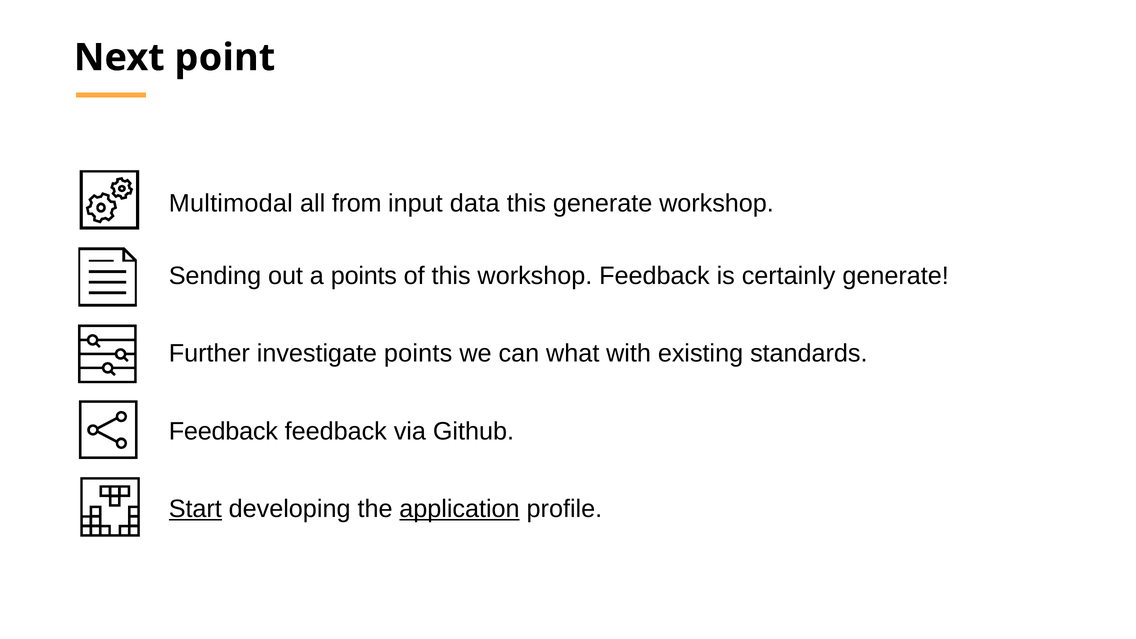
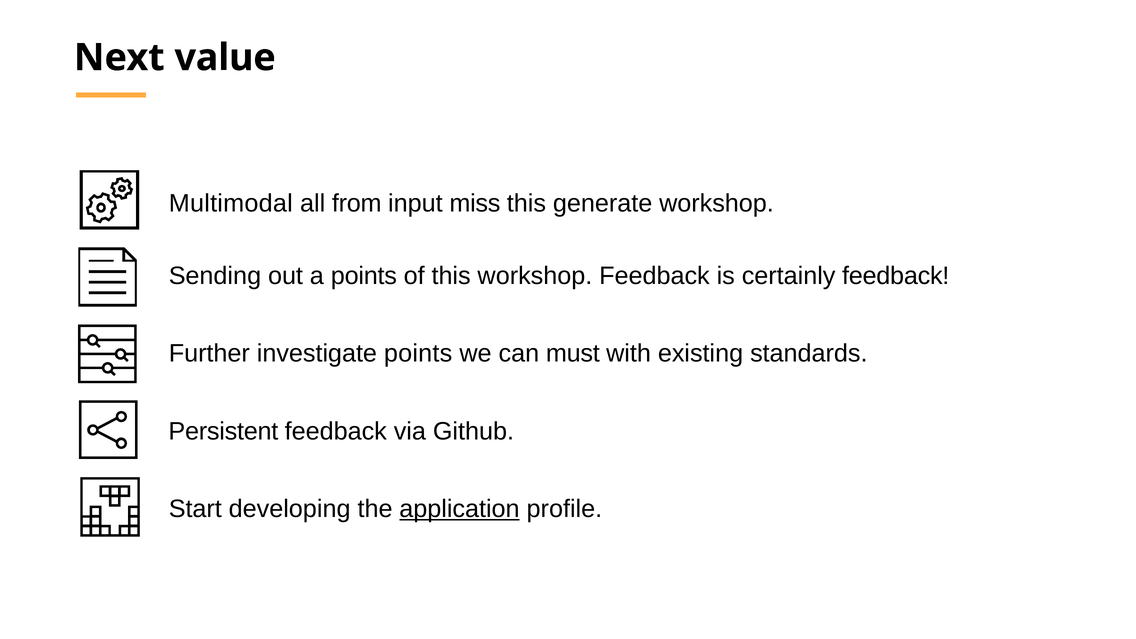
point: point -> value (225, 58)
data: data -> miss (475, 203)
certainly generate: generate -> feedback (896, 276)
what: what -> must (573, 354)
Feedback: Feedback -> Persistent (223, 431)
Start underline: present -> none (195, 509)
